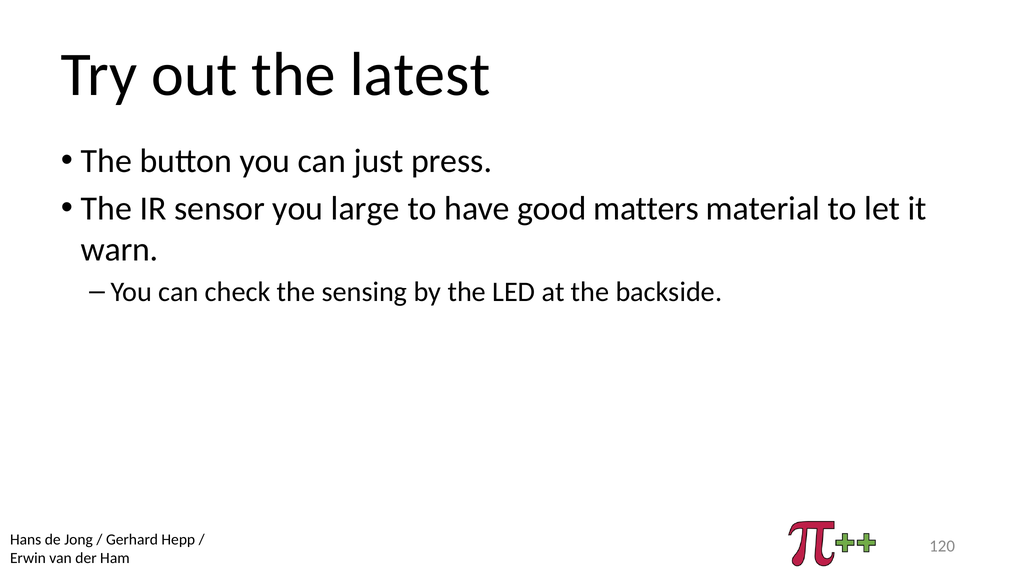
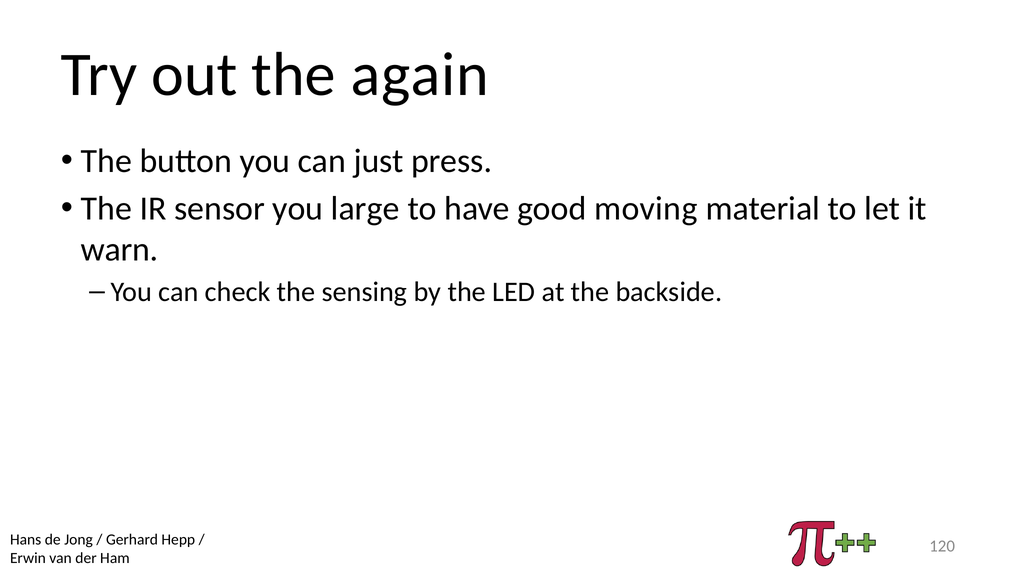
latest: latest -> again (420, 75)
matters: matters -> moving (646, 209)
